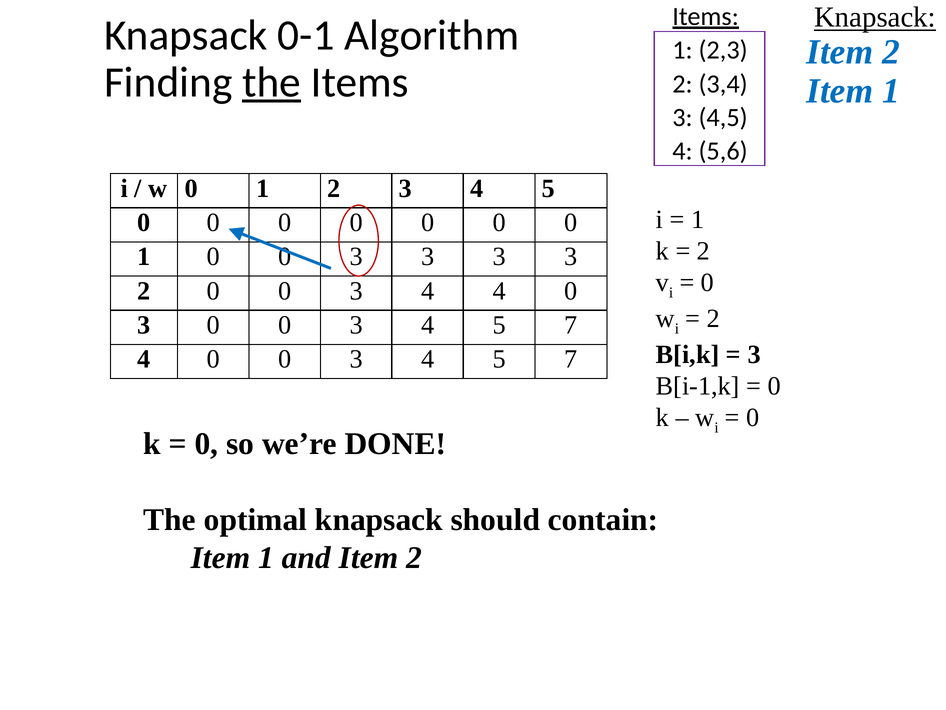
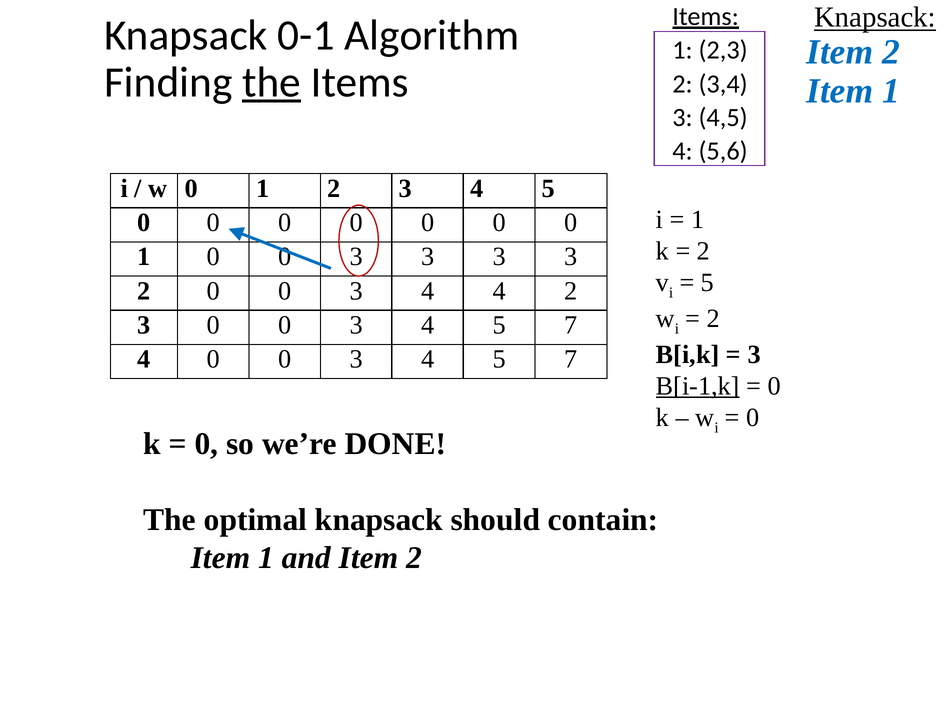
0: 0 -> 5 (707, 283)
4 4 0: 0 -> 2 (571, 291)
B[i-1,k underline: none -> present (698, 386)
